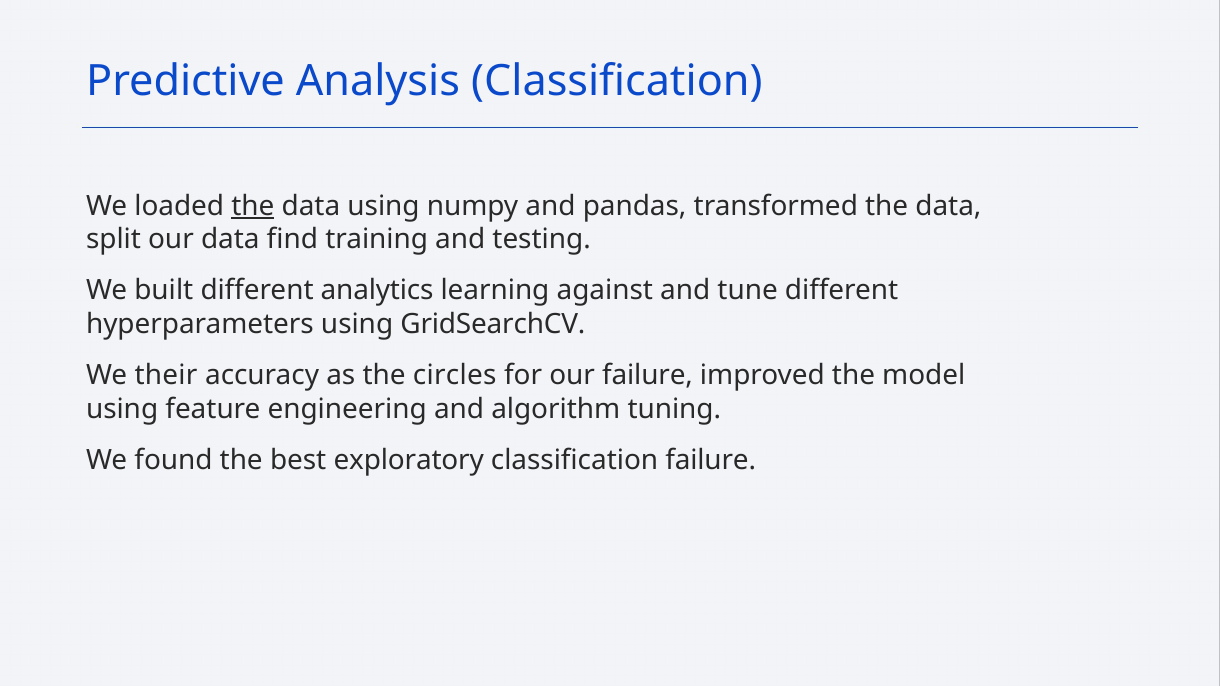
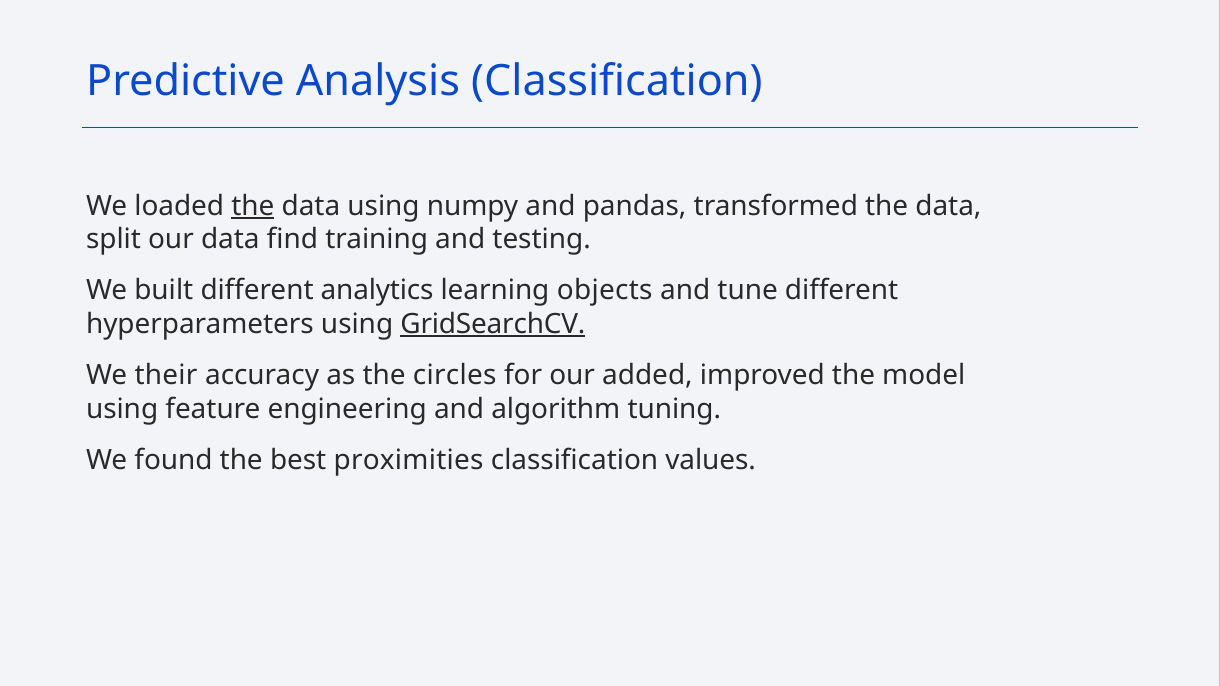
against: against -> objects (605, 291)
GridSearchCV underline: none -> present (493, 324)
our failure: failure -> added (647, 375)
exploratory: exploratory -> proximities (409, 460)
classification failure: failure -> values (711, 460)
